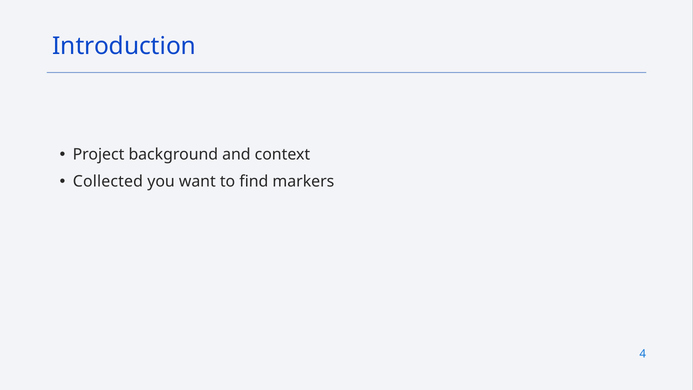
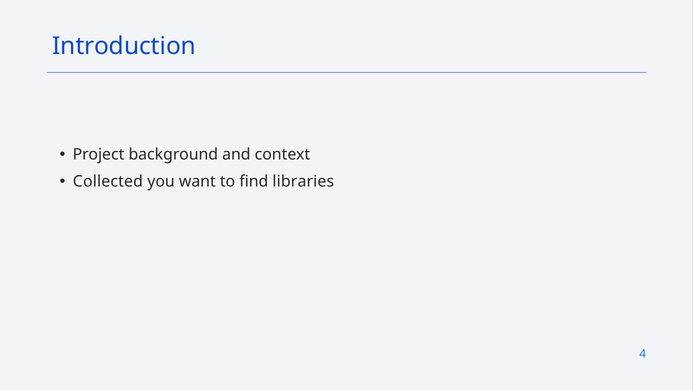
markers: markers -> libraries (303, 182)
